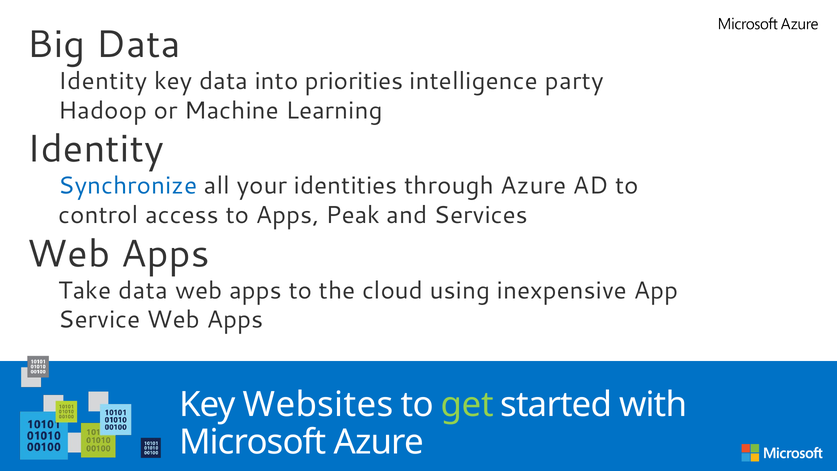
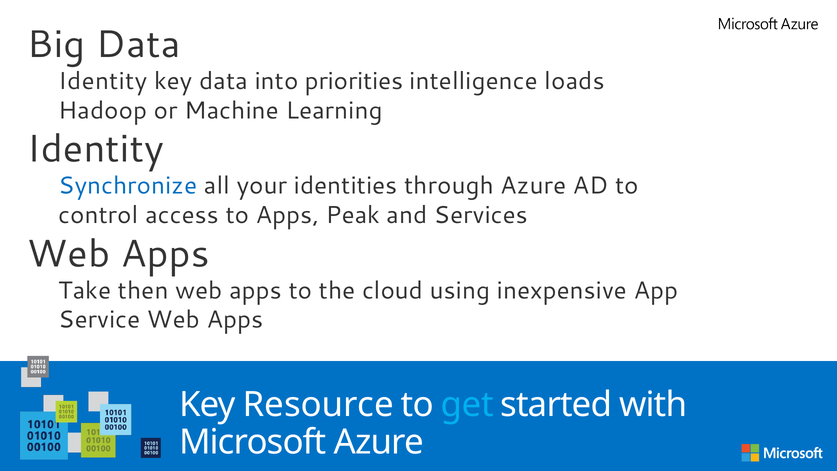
party: party -> loads (575, 81)
Take data: data -> then (143, 291)
Websites: Websites -> Resource (318, 405)
get colour: light green -> light blue (467, 405)
